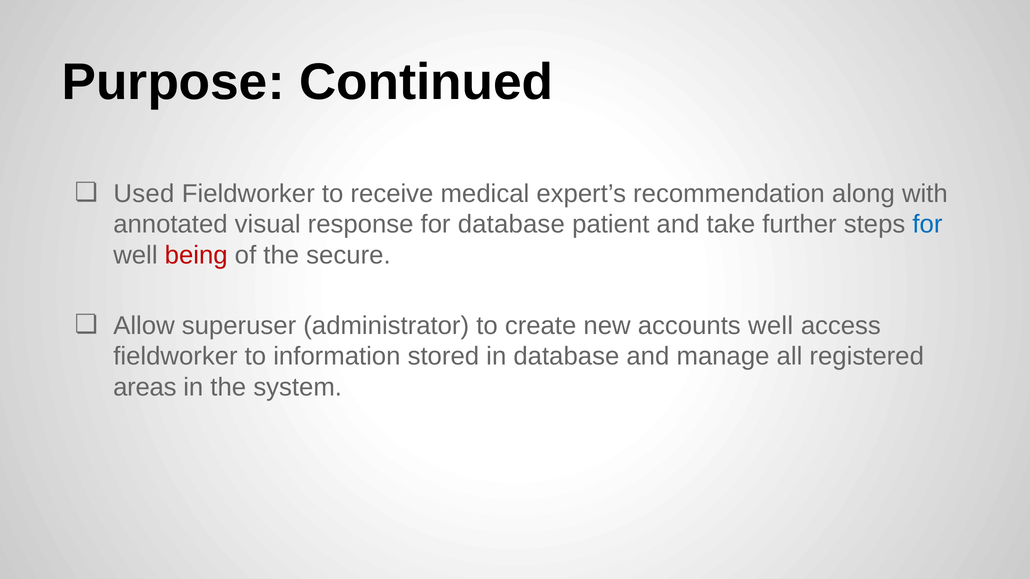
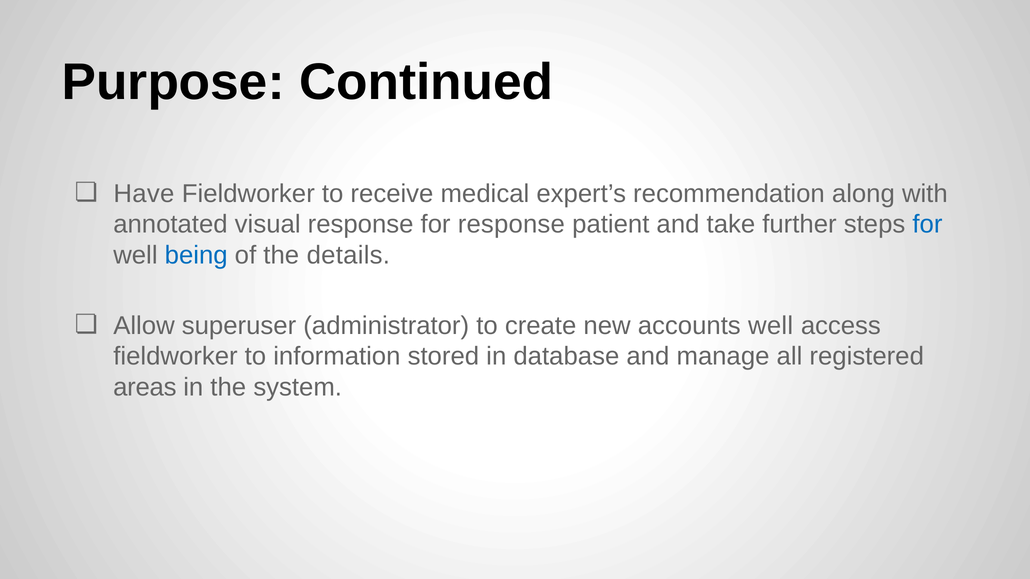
Used: Used -> Have (144, 194)
for database: database -> response (511, 225)
being colour: red -> blue (196, 255)
secure: secure -> details (348, 255)
